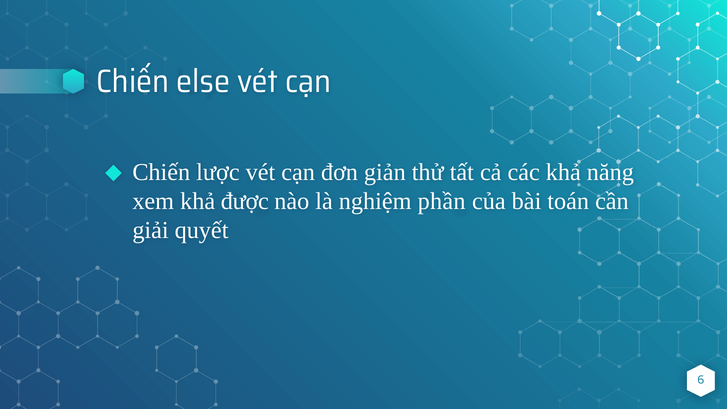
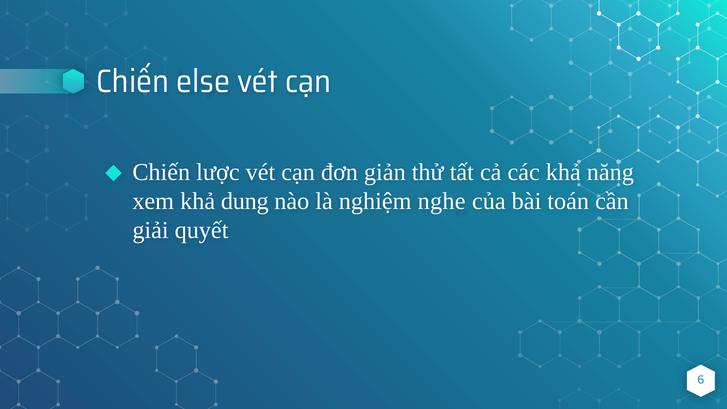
được: được -> dung (245, 201)
phần: phần -> nghe (442, 201)
